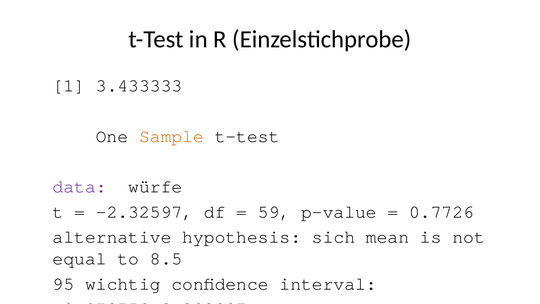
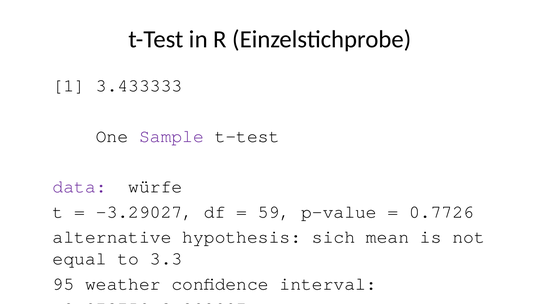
Sample colour: orange -> purple (171, 136)
-2.32597: -2.32597 -> -3.29027 (144, 212)
8.5: 8.5 -> 3.3 (166, 258)
wichtig: wichtig -> weather (123, 284)
